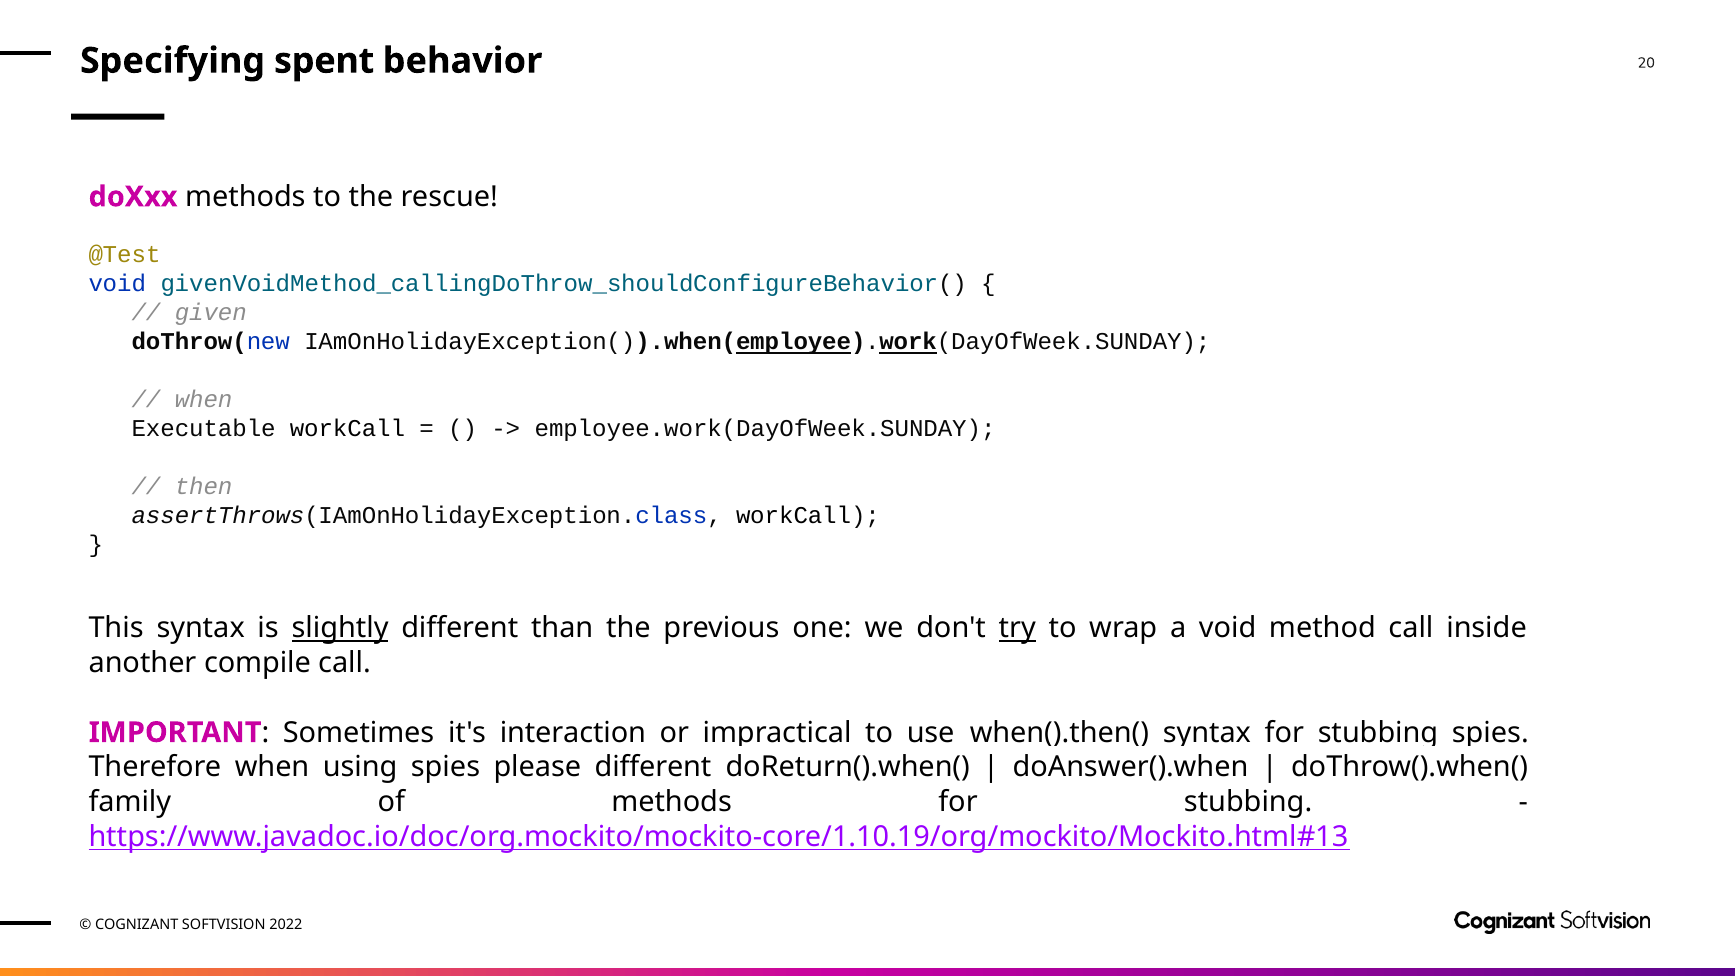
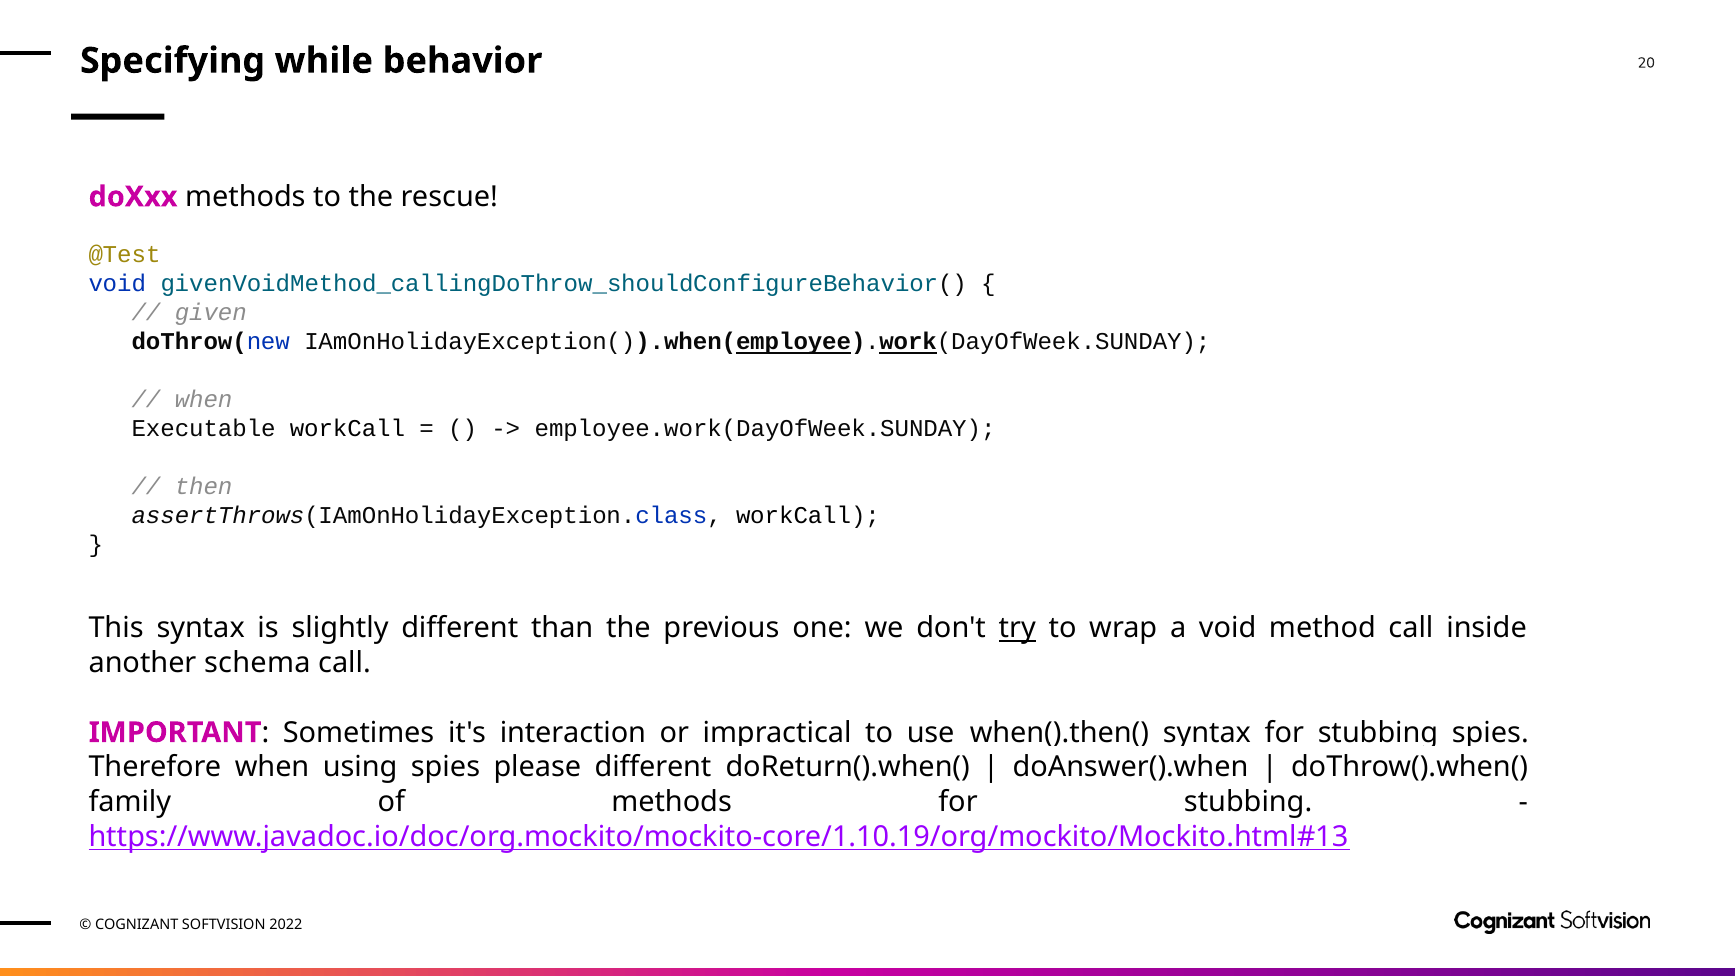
spent: spent -> while (324, 61)
slightly underline: present -> none (340, 628)
compile: compile -> schema (257, 663)
